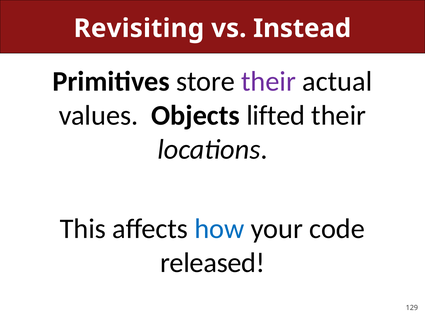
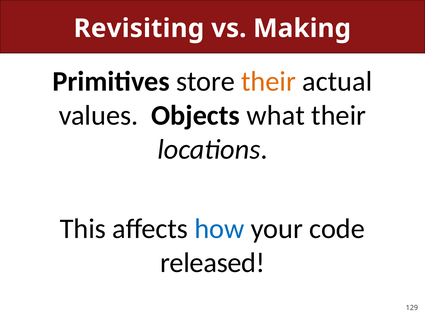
Instead: Instead -> Making (302, 28)
their colour: purple -> orange (269, 81)
lifted: lifted -> what (276, 115)
